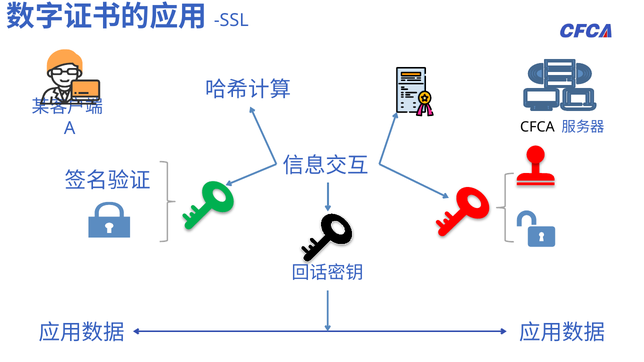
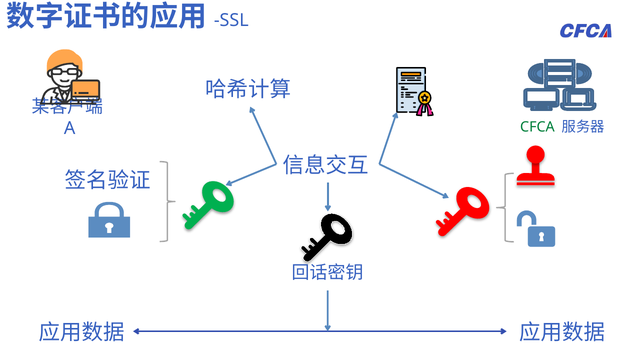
CFCA colour: black -> green (537, 127)
